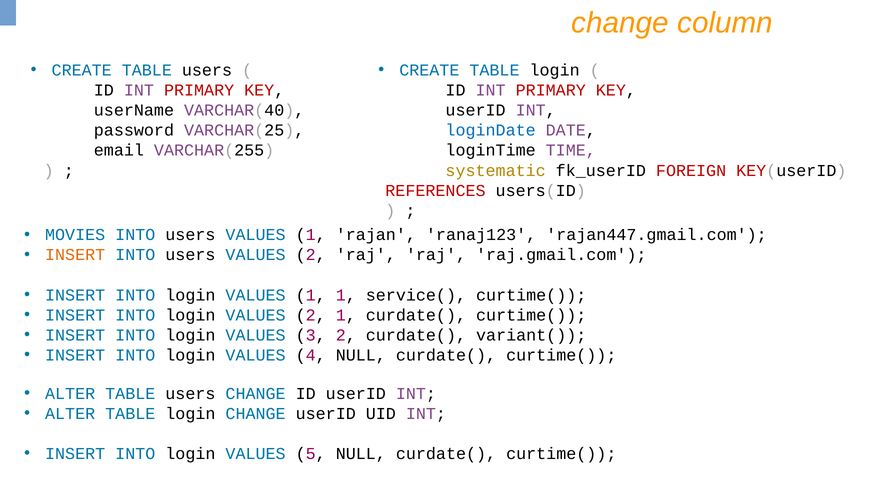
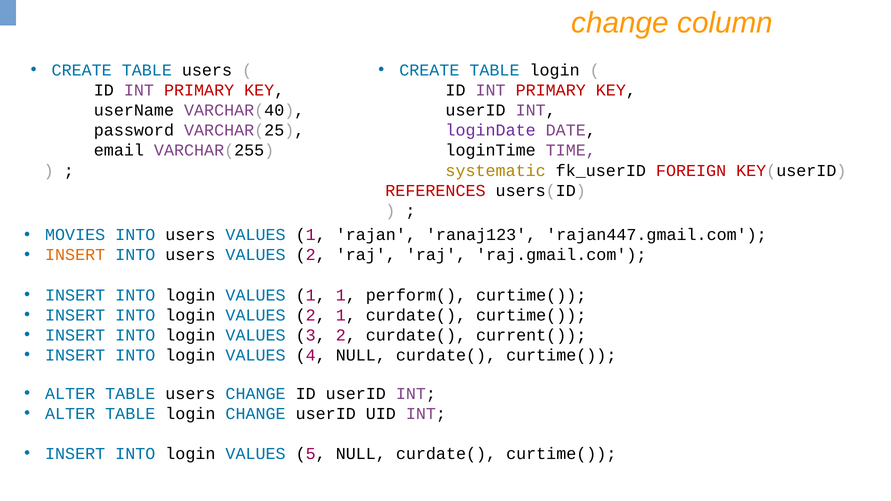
loginDate colour: blue -> purple (491, 130)
service(: service( -> perform( (416, 295)
variant(: variant( -> current( (531, 335)
